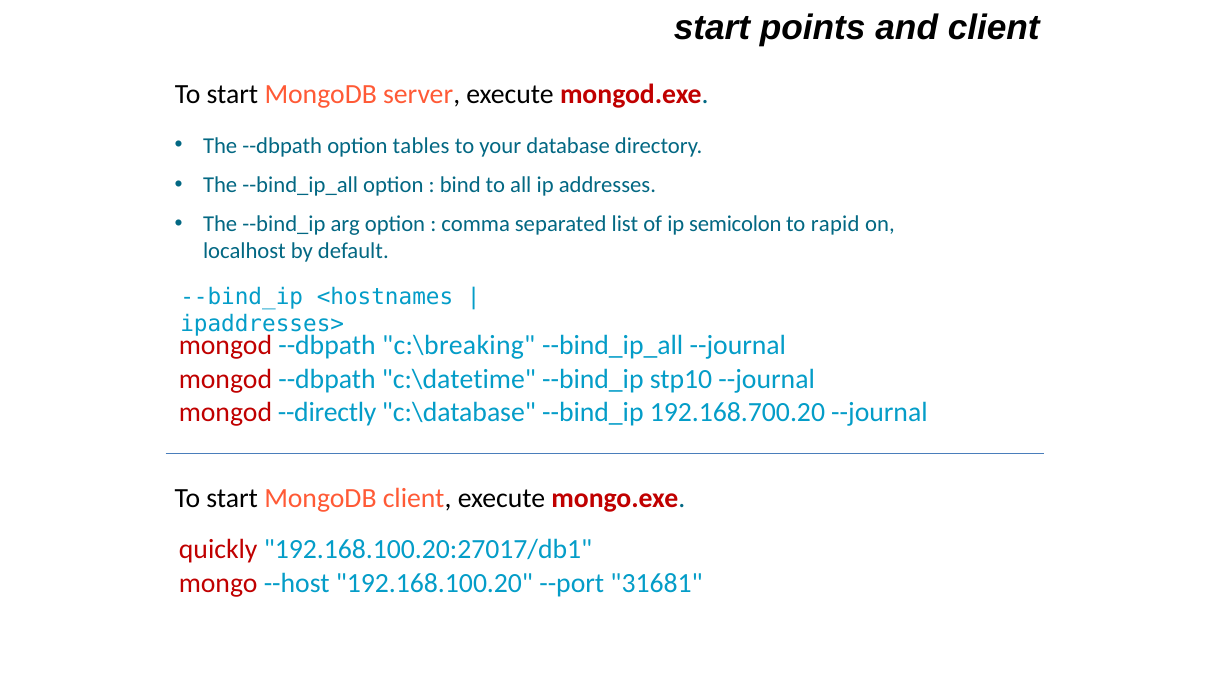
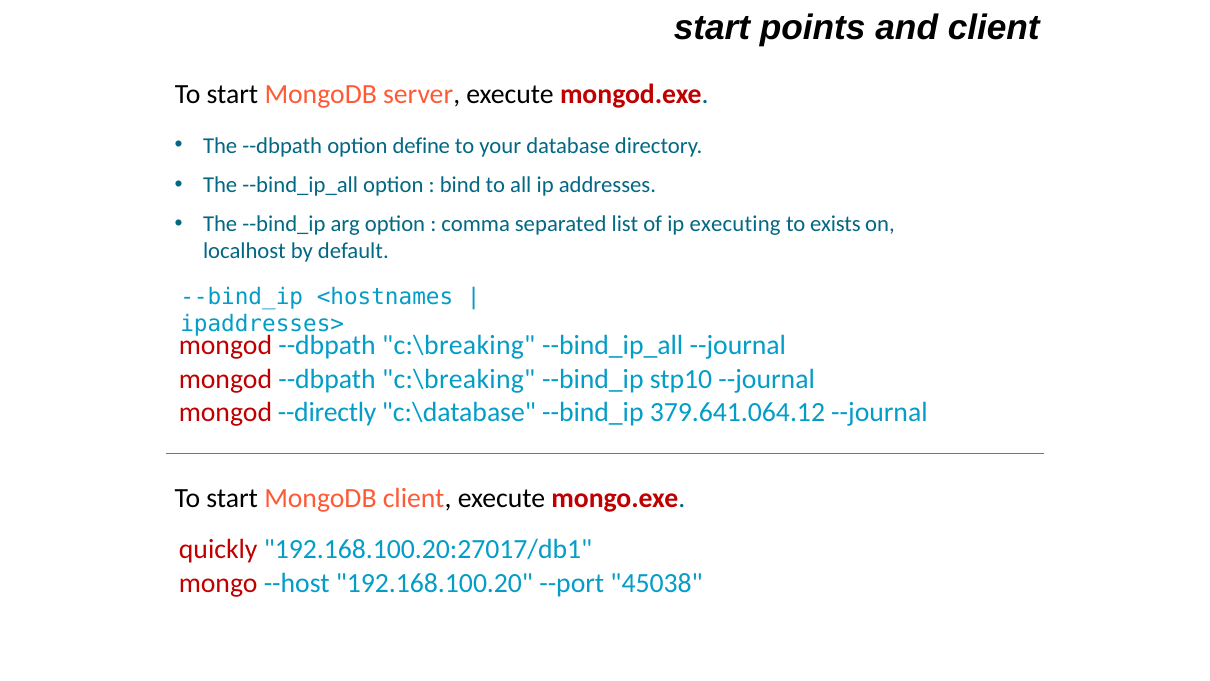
tables: tables -> define (421, 146)
semicolon: semicolon -> executing (735, 224)
rapid: rapid -> exists (835, 224)
c:\datetime: c:\datetime -> c:\breaking (459, 379)
192.168.700.20: 192.168.700.20 -> 379.641.064.12 (737, 412)
31681: 31681 -> 45038 (657, 583)
